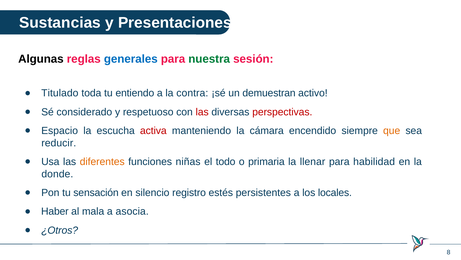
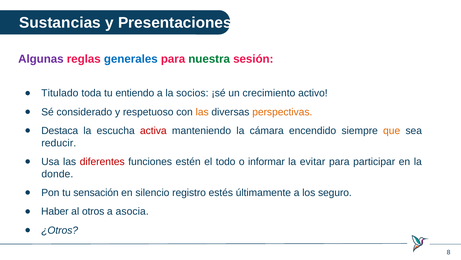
Algunas colour: black -> purple (41, 59)
contra: contra -> socios (192, 93)
demuestran: demuestran -> crecimiento (269, 93)
las colour: red -> orange (202, 112)
perspectivas colour: red -> orange (282, 112)
Espacio: Espacio -> Destaca (60, 130)
diferentes colour: orange -> red (102, 161)
niñas: niñas -> estén (188, 161)
primaria: primaria -> informar (266, 161)
llenar: llenar -> evitar (313, 161)
habilidad: habilidad -> participar (374, 161)
persistentes: persistentes -> últimamente (263, 192)
locales: locales -> seguro (335, 192)
mala: mala -> otros (93, 211)
